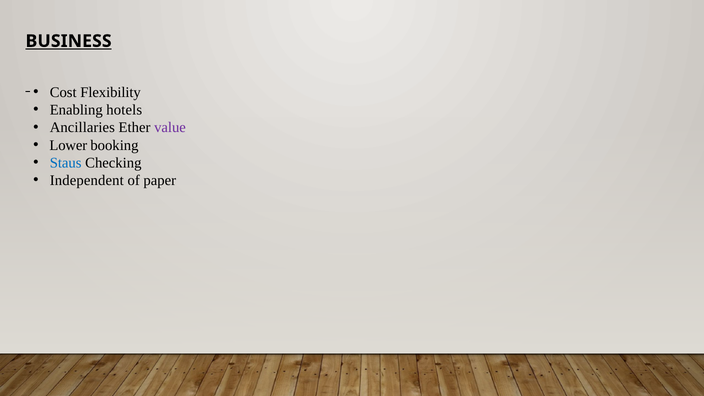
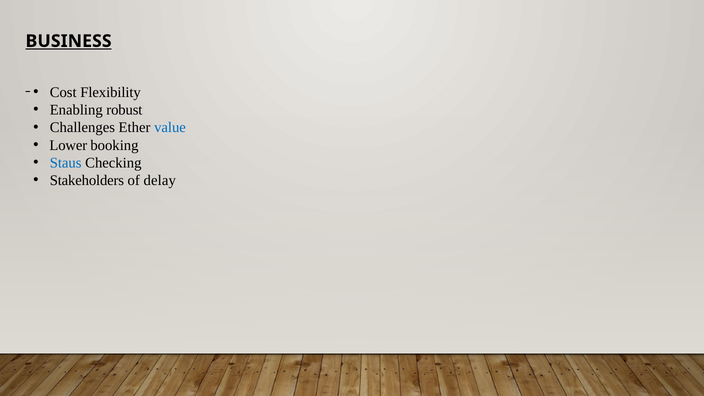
hotels: hotels -> robust (124, 110)
Ancillaries: Ancillaries -> Challenges (82, 128)
value colour: purple -> blue (170, 128)
Independent: Independent -> Stakeholders (87, 180)
paper: paper -> delay (160, 180)
